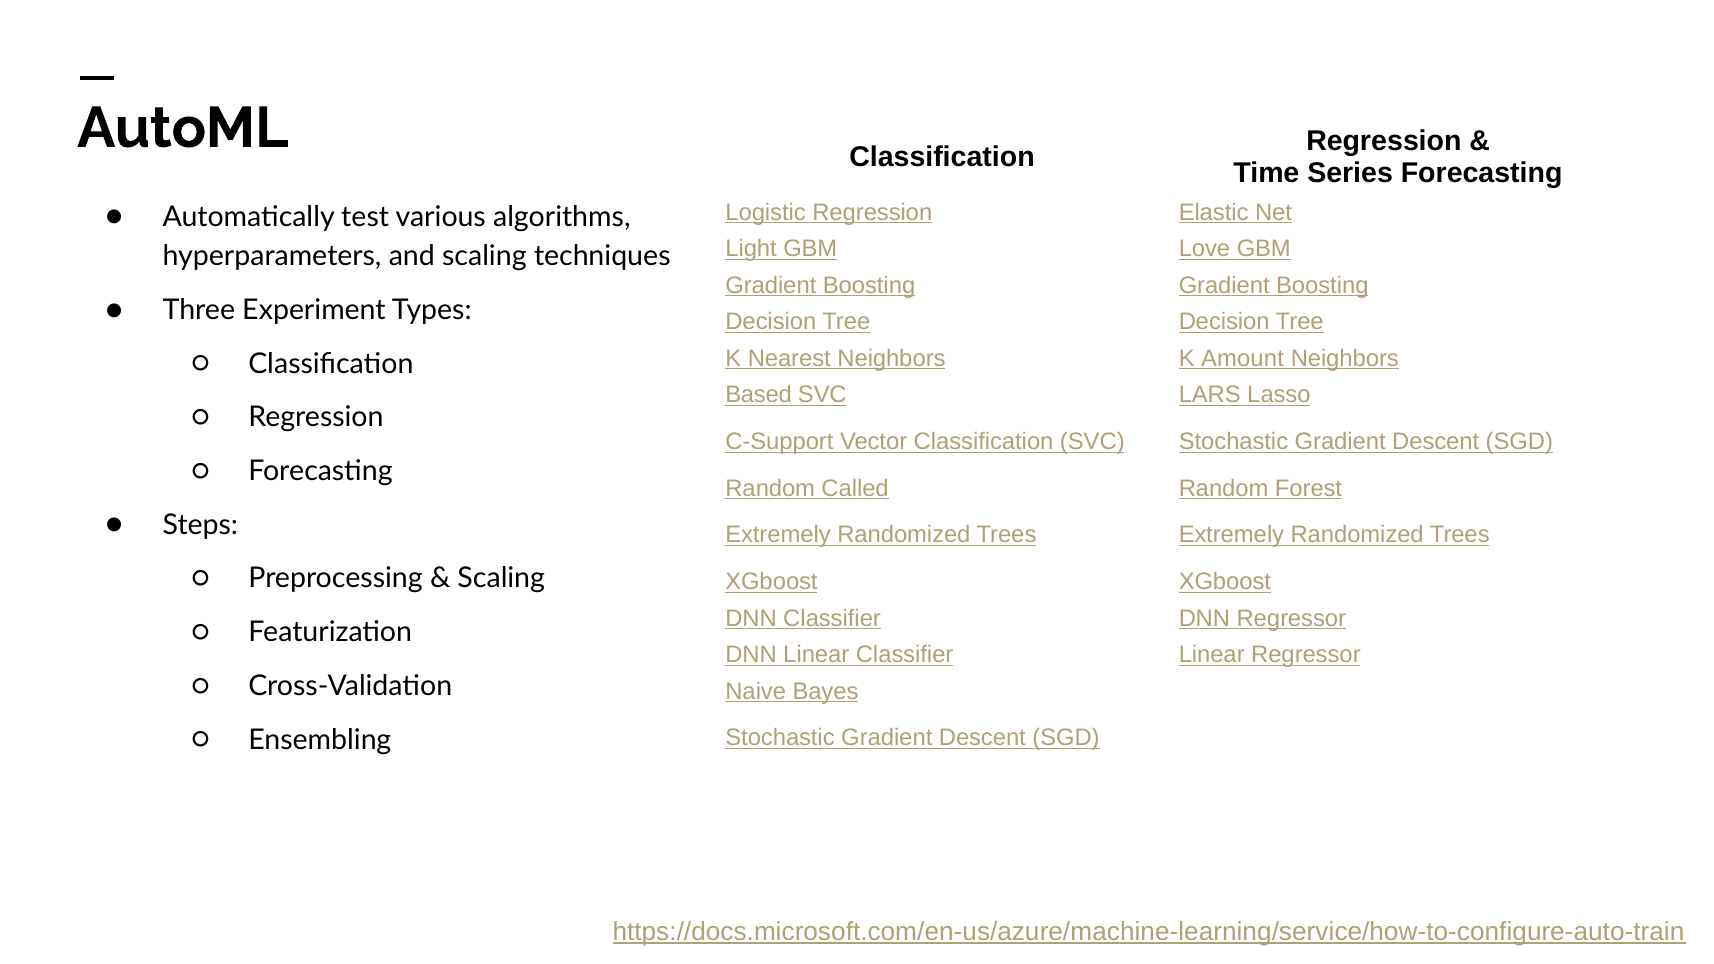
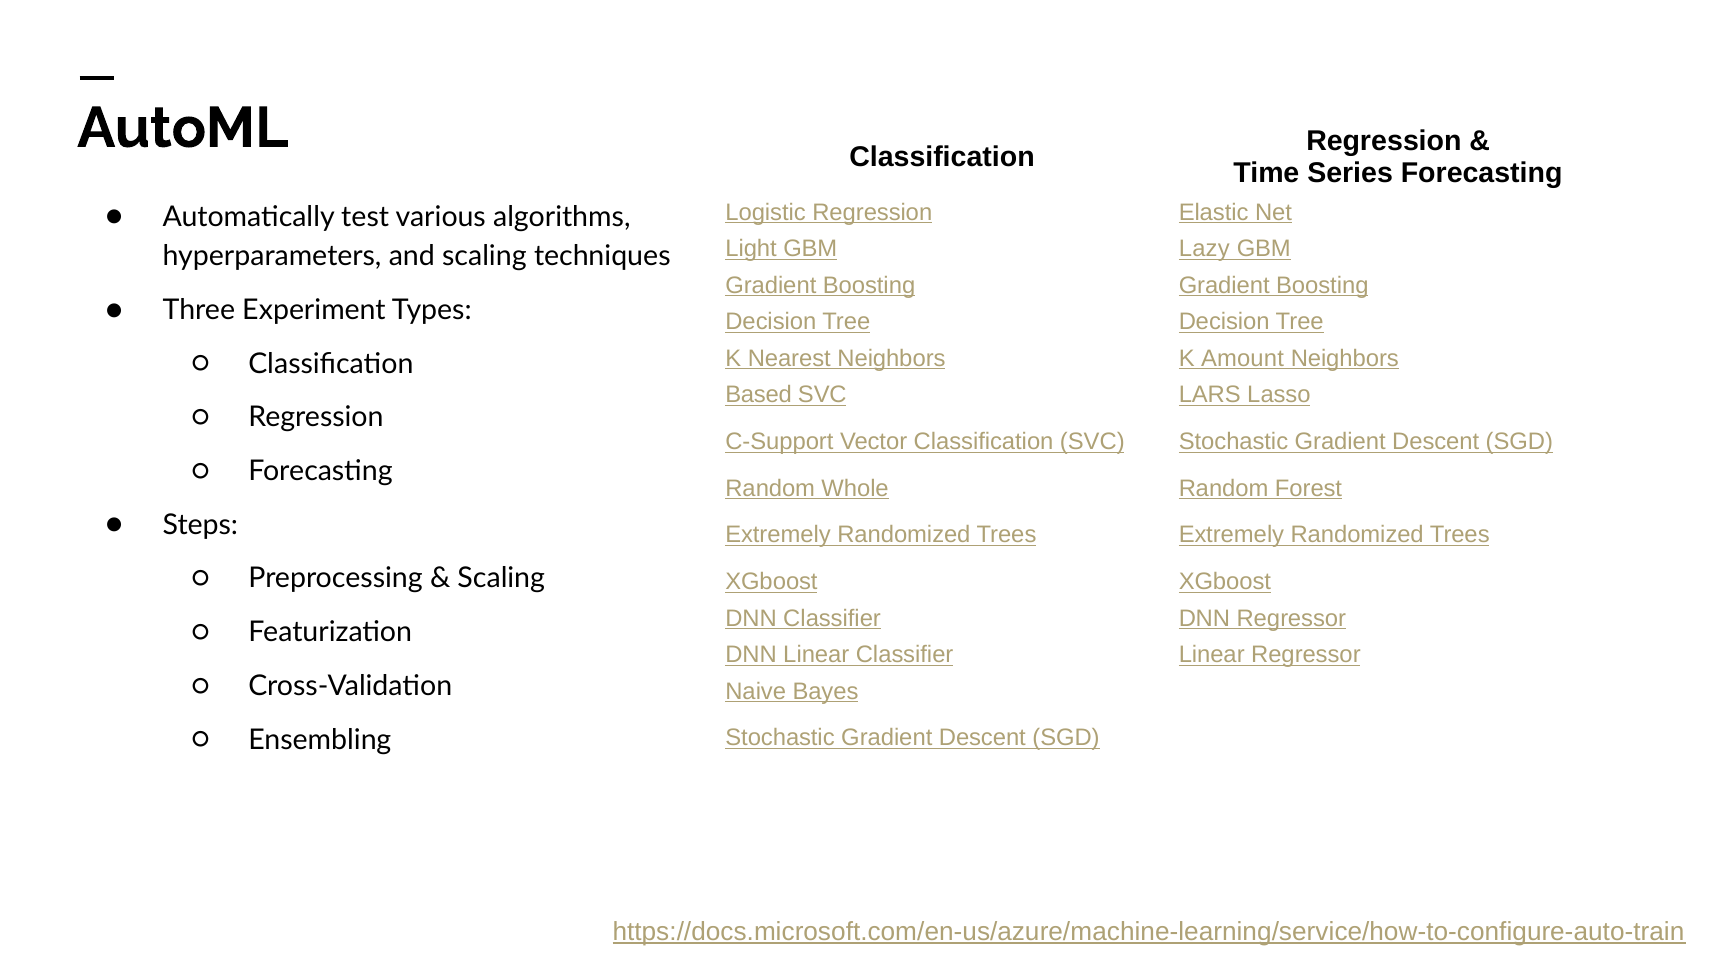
Love: Love -> Lazy (1204, 249)
Called: Called -> Whole (855, 488)
